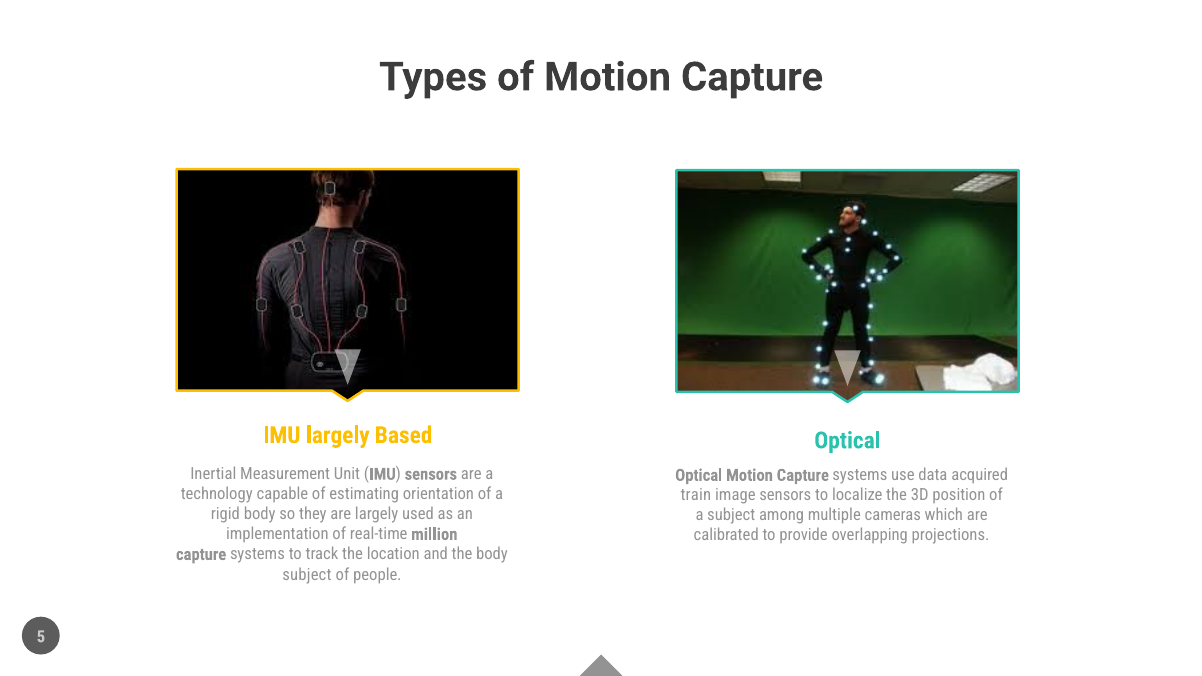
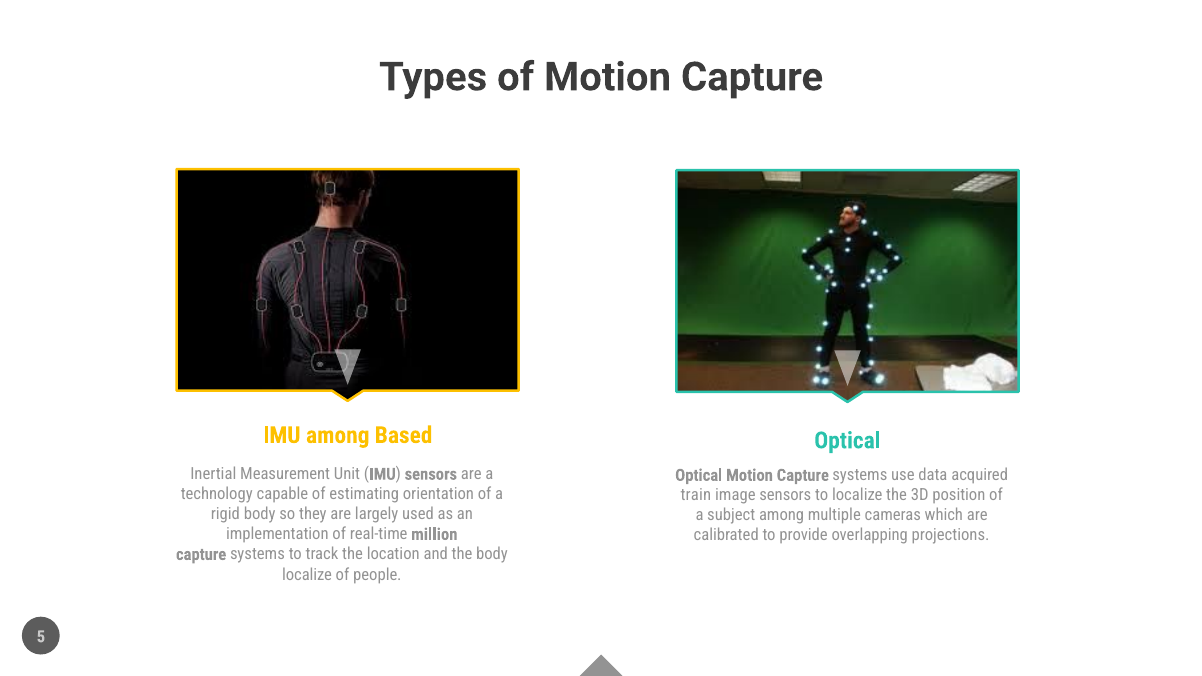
IMU largely: largely -> among (338, 435)
subject: subject -> localize (307, 575)
